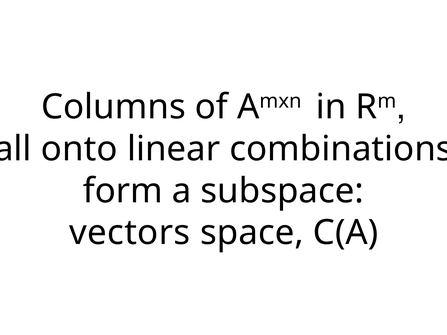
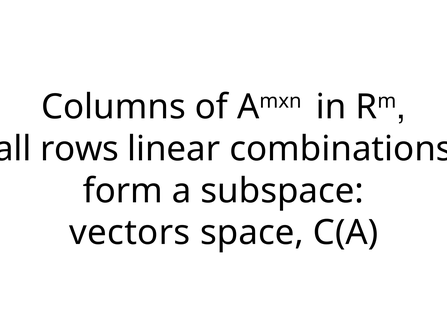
onto: onto -> rows (80, 149)
